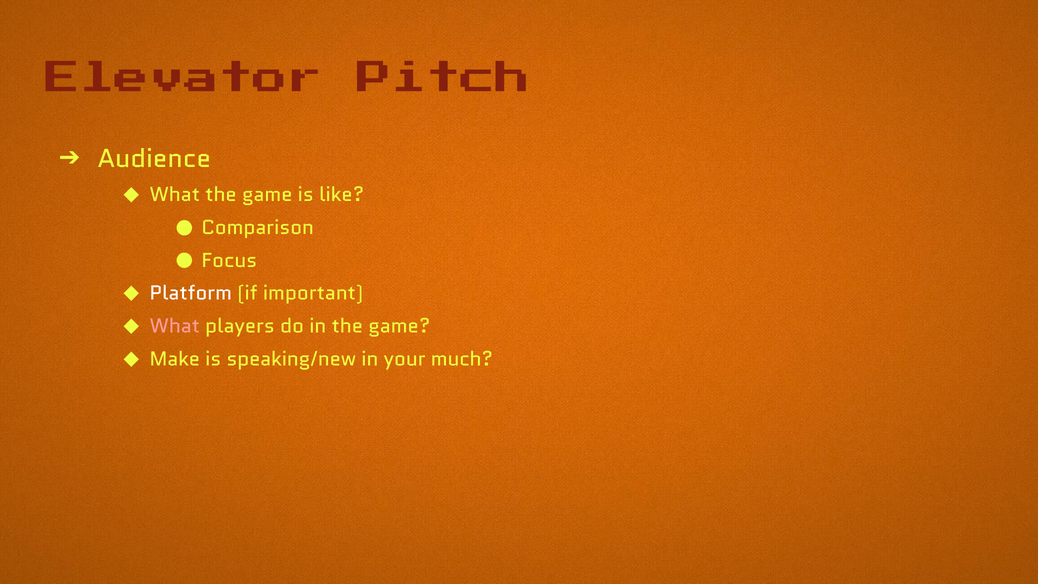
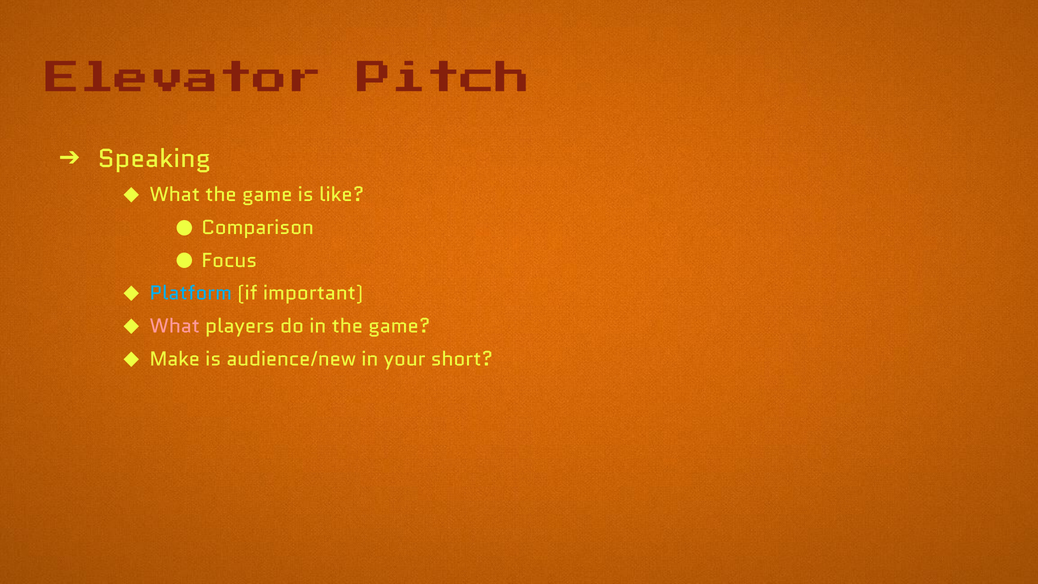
Audience: Audience -> Speaking (154, 159)
Platform colour: white -> light blue (191, 293)
speaking/new: speaking/new -> audience/new (291, 359)
much: much -> short (462, 359)
